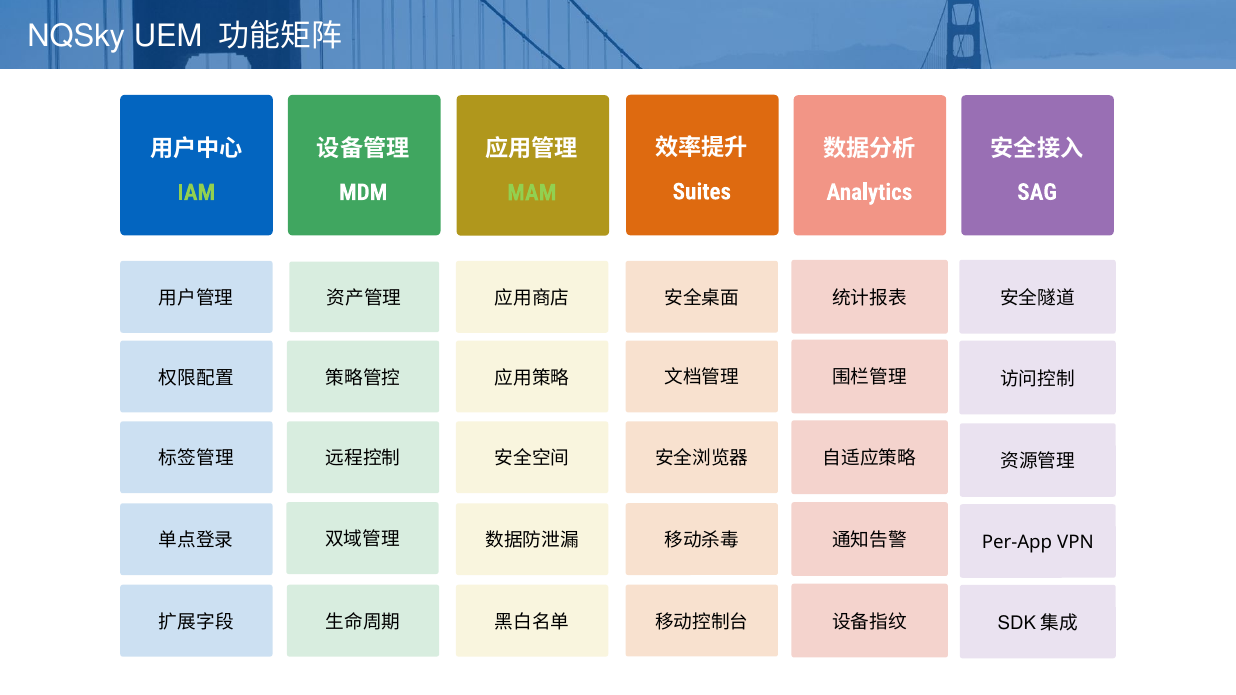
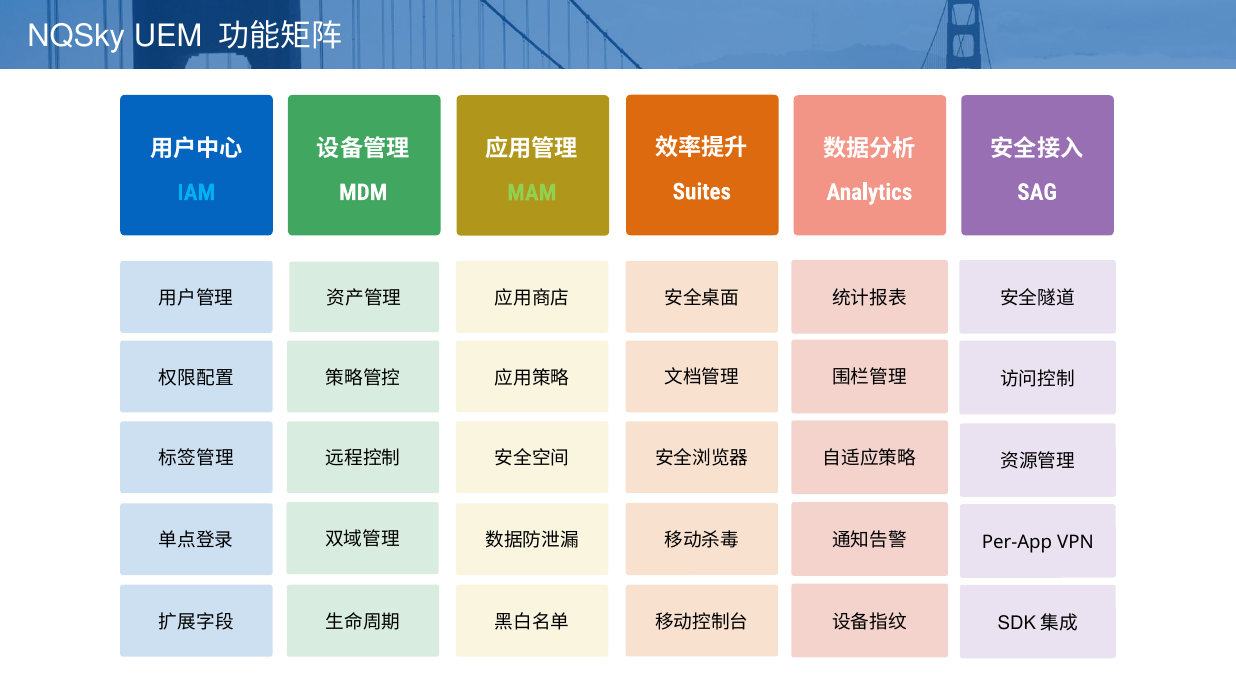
IAM colour: light green -> light blue (196, 192)
